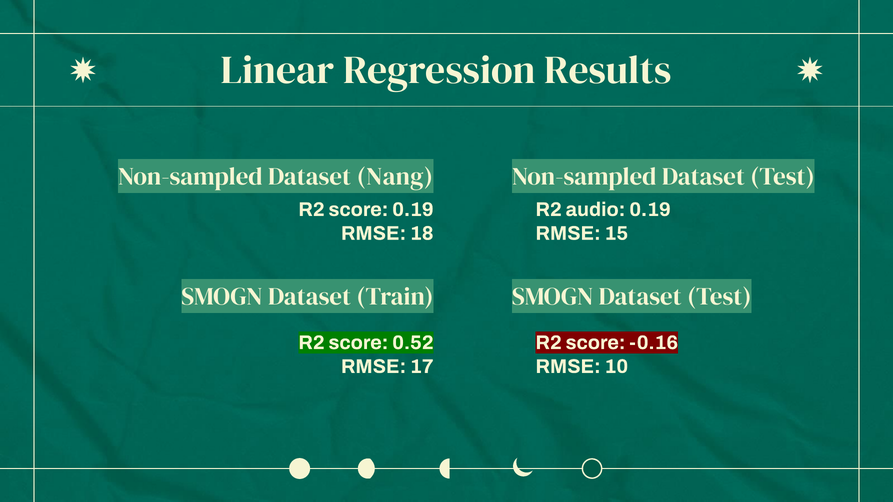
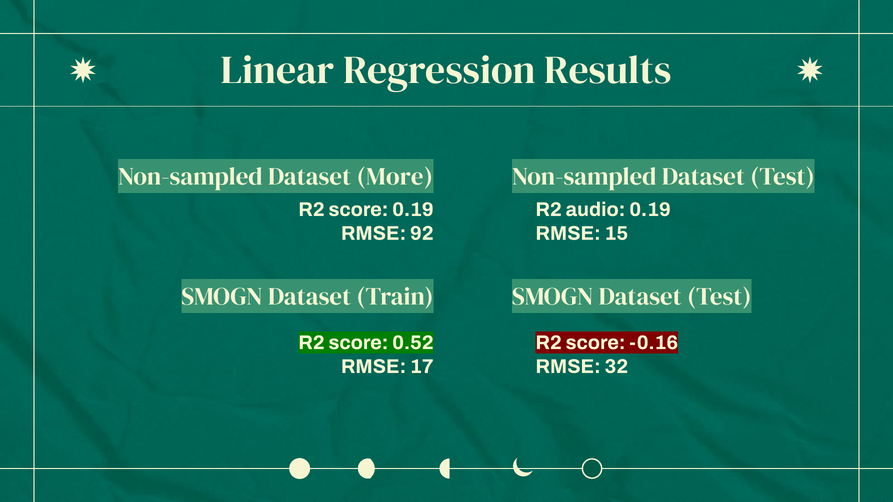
Nang: Nang -> More (395, 177)
18: 18 -> 92 (422, 233)
10: 10 -> 32 (616, 367)
